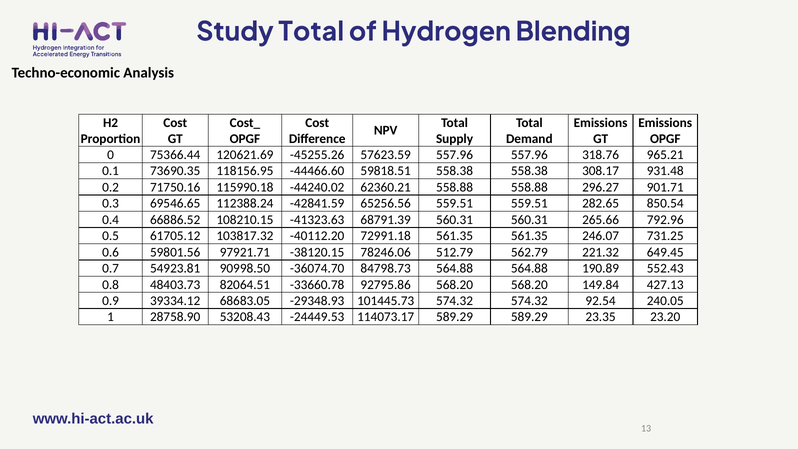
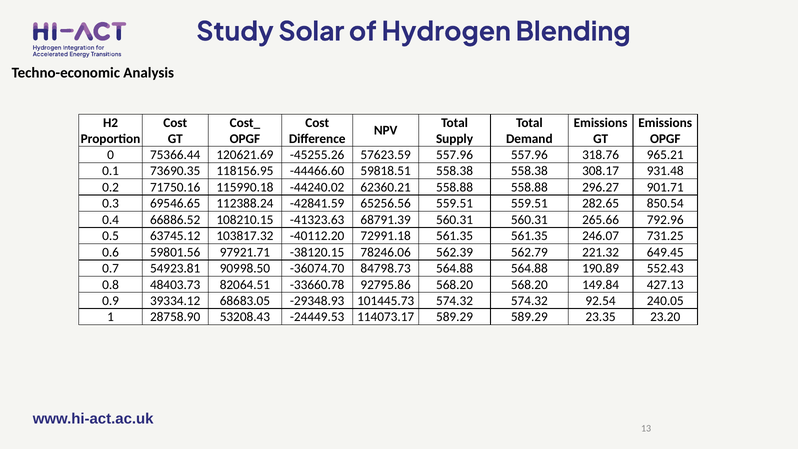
Study Total: Total -> Solar (311, 32)
61705.12: 61705.12 -> 63745.12 (175, 236)
512.79: 512.79 -> 562.39 (455, 252)
